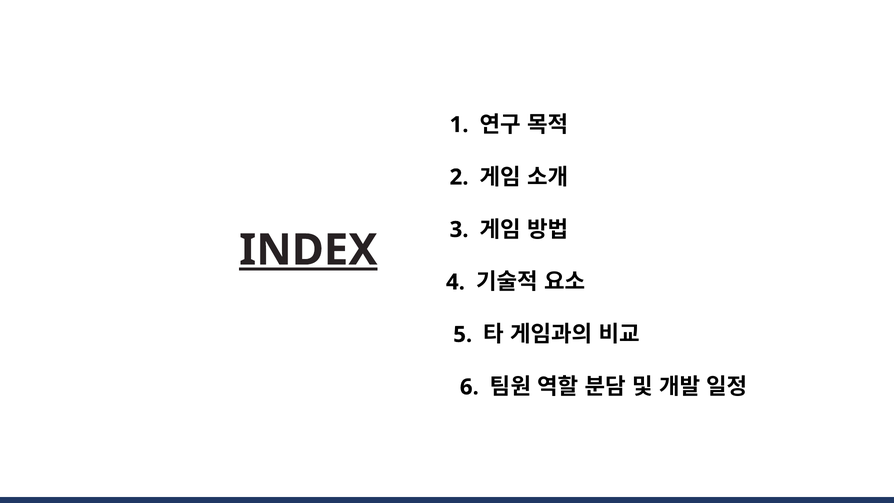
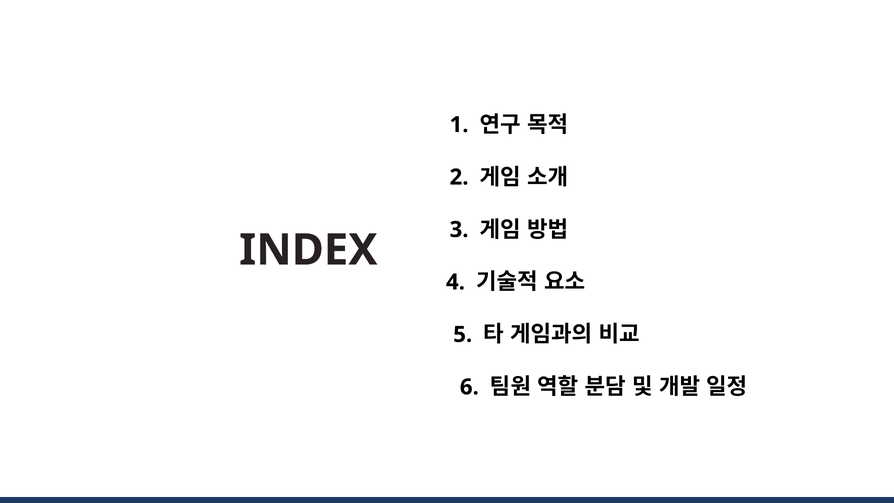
INDEX underline: present -> none (308, 250)
